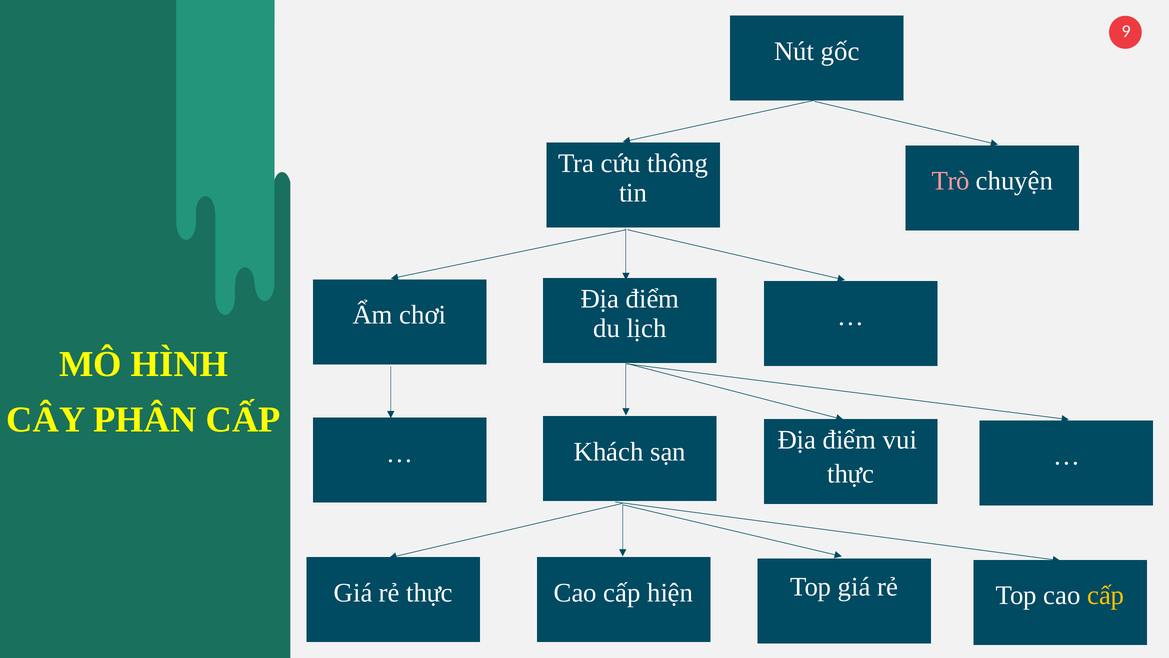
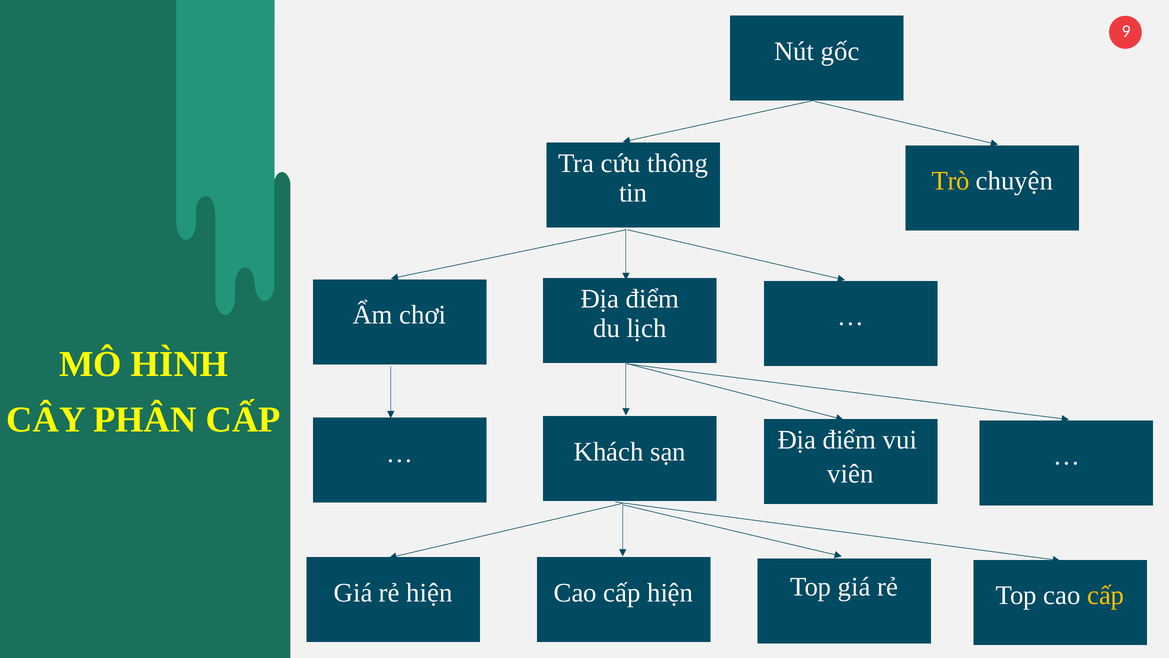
Trò colour: pink -> yellow (951, 181)
thực: thực -> viên (851, 474)
rẻ thực: thực -> hiện (429, 592)
